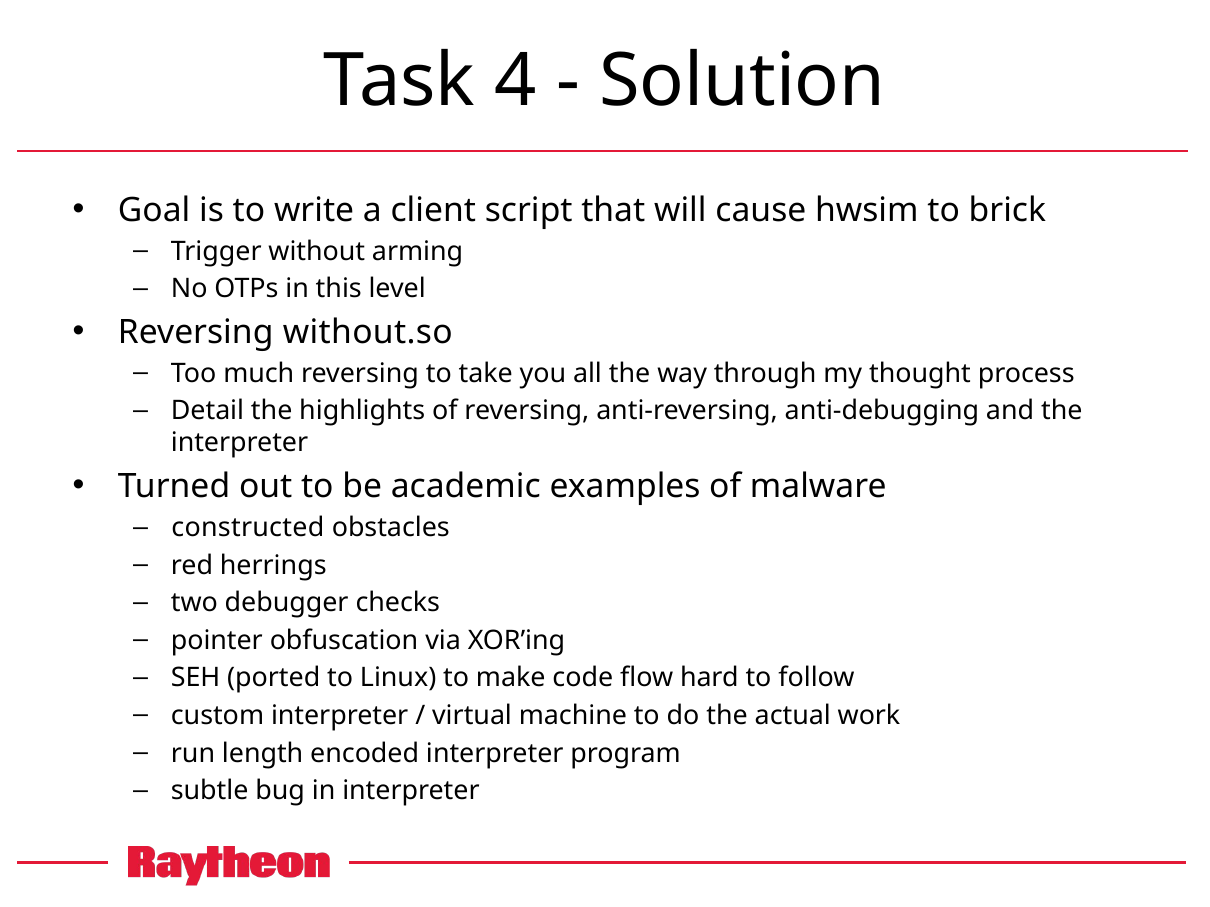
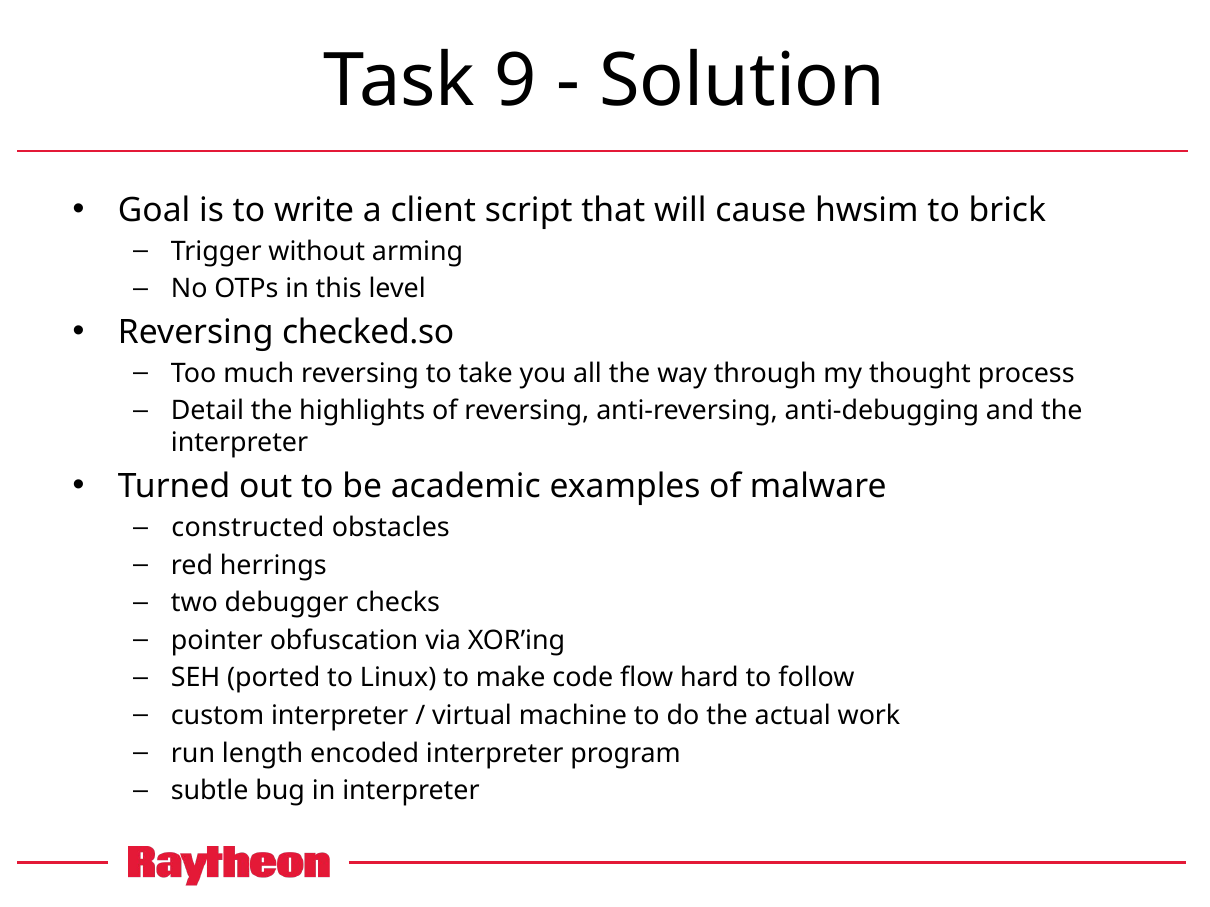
4: 4 -> 9 (516, 81)
without.so: without.so -> checked.so (368, 332)
